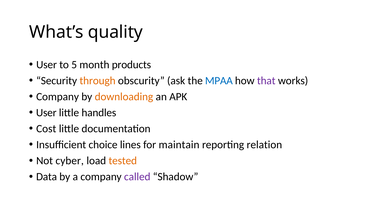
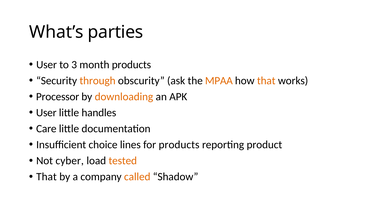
quality: quality -> parties (115, 32)
5: 5 -> 3 (74, 64)
MPAA colour: blue -> orange (219, 80)
that colour: purple -> orange (266, 80)
Company: Company -> Processor (58, 96)
Cost: Cost -> Care (46, 128)
for maintain: maintain -> products (179, 144)
relation: relation -> product (264, 144)
Data: Data -> That (46, 176)
called colour: purple -> orange (137, 176)
